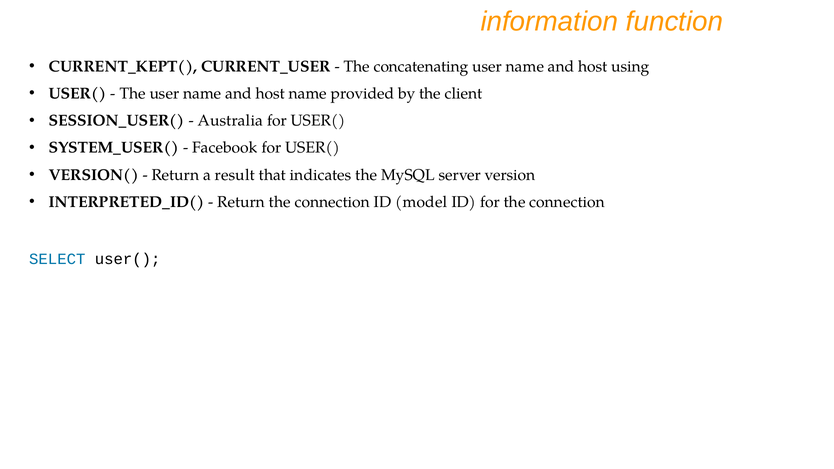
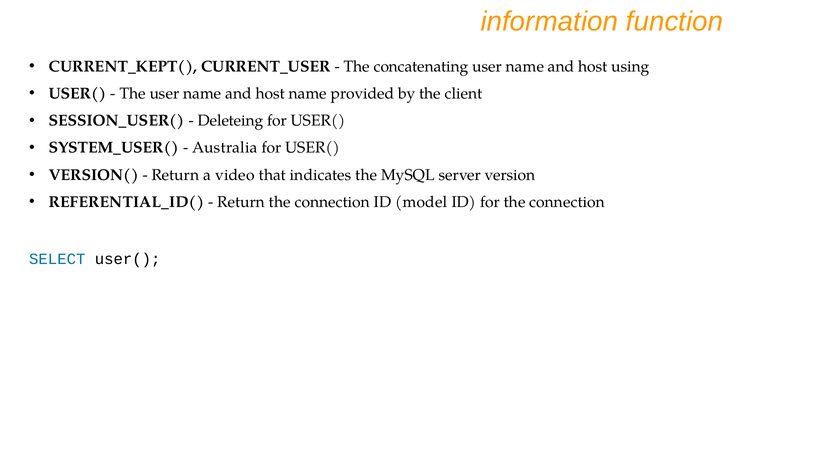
Australia: Australia -> Deleteing (231, 121)
Facebook: Facebook -> Australia (225, 148)
result: result -> video (235, 175)
INTERPRETED_ID(: INTERPRETED_ID( -> REFERENTIAL_ID( (126, 202)
